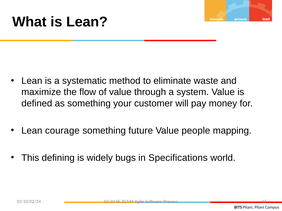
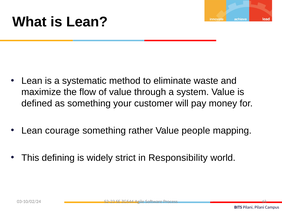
future: future -> rather (141, 131)
bugs: bugs -> strict (126, 158)
Specifications: Specifications -> Responsibility (178, 158)
